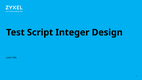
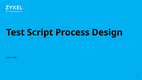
Integer: Integer -> Process (72, 32)
